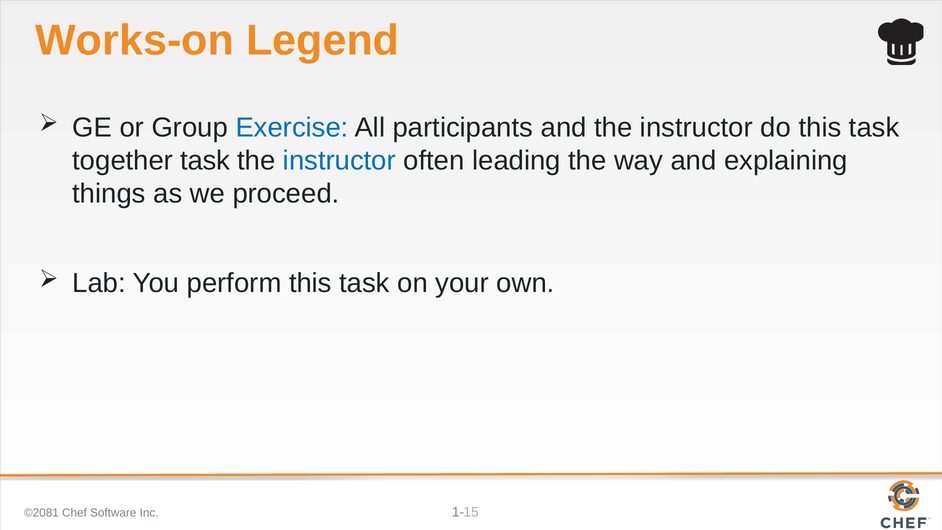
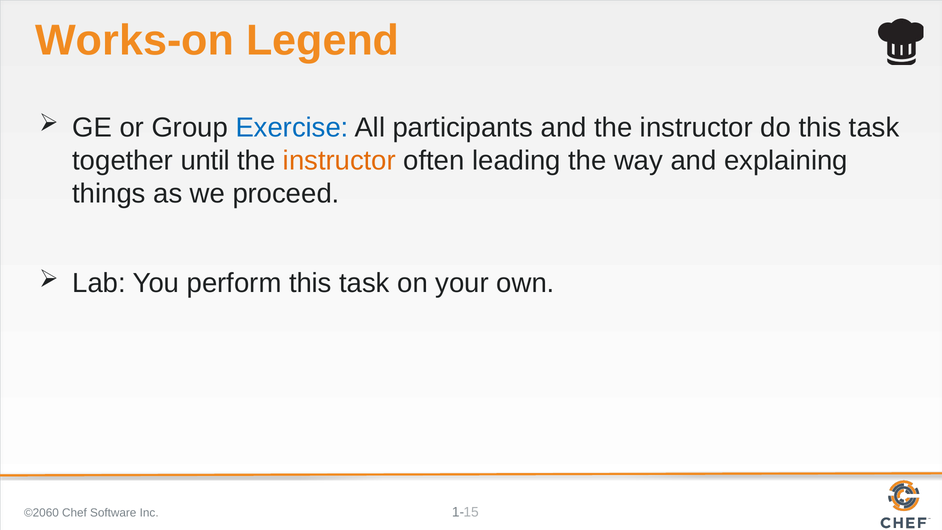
together task: task -> until (205, 160)
instructor colour: blue -> orange (339, 160)
©2081: ©2081 -> ©2060 (41, 513)
